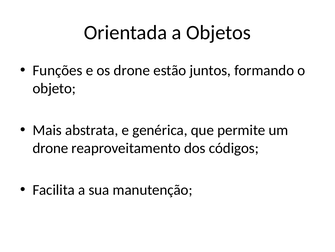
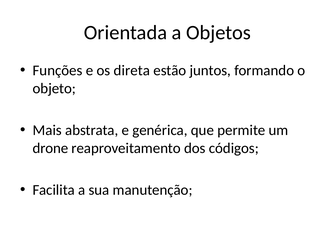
os drone: drone -> direta (132, 70)
